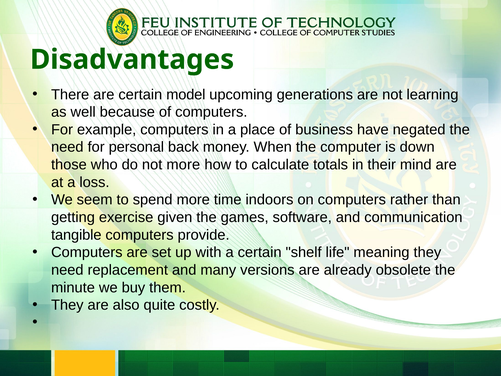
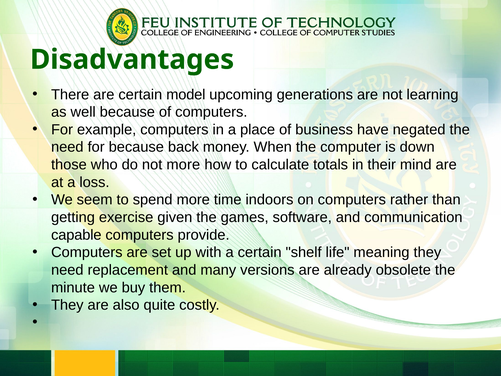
for personal: personal -> because (136, 147)
tangible: tangible -> capable (76, 235)
